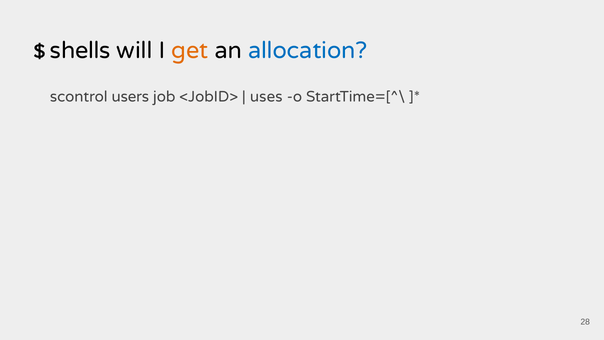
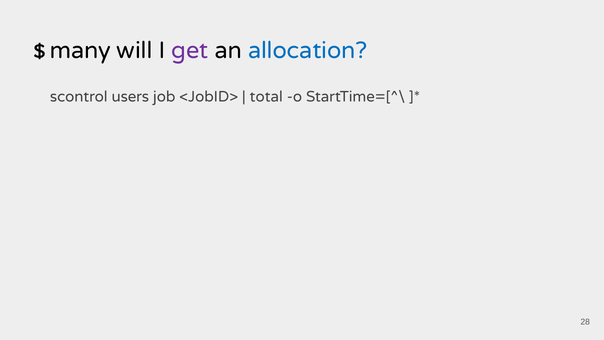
shells: shells -> many (80, 50)
get colour: orange -> purple (190, 50)
uses: uses -> total (266, 97)
